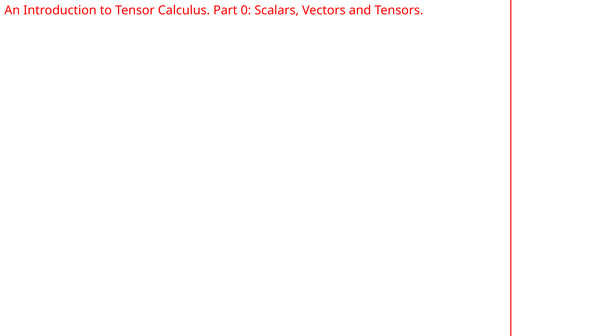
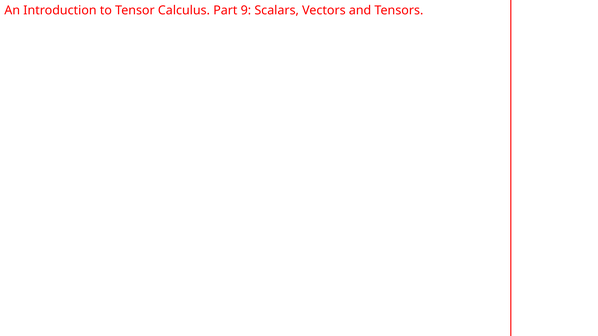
0: 0 -> 9 (246, 11)
